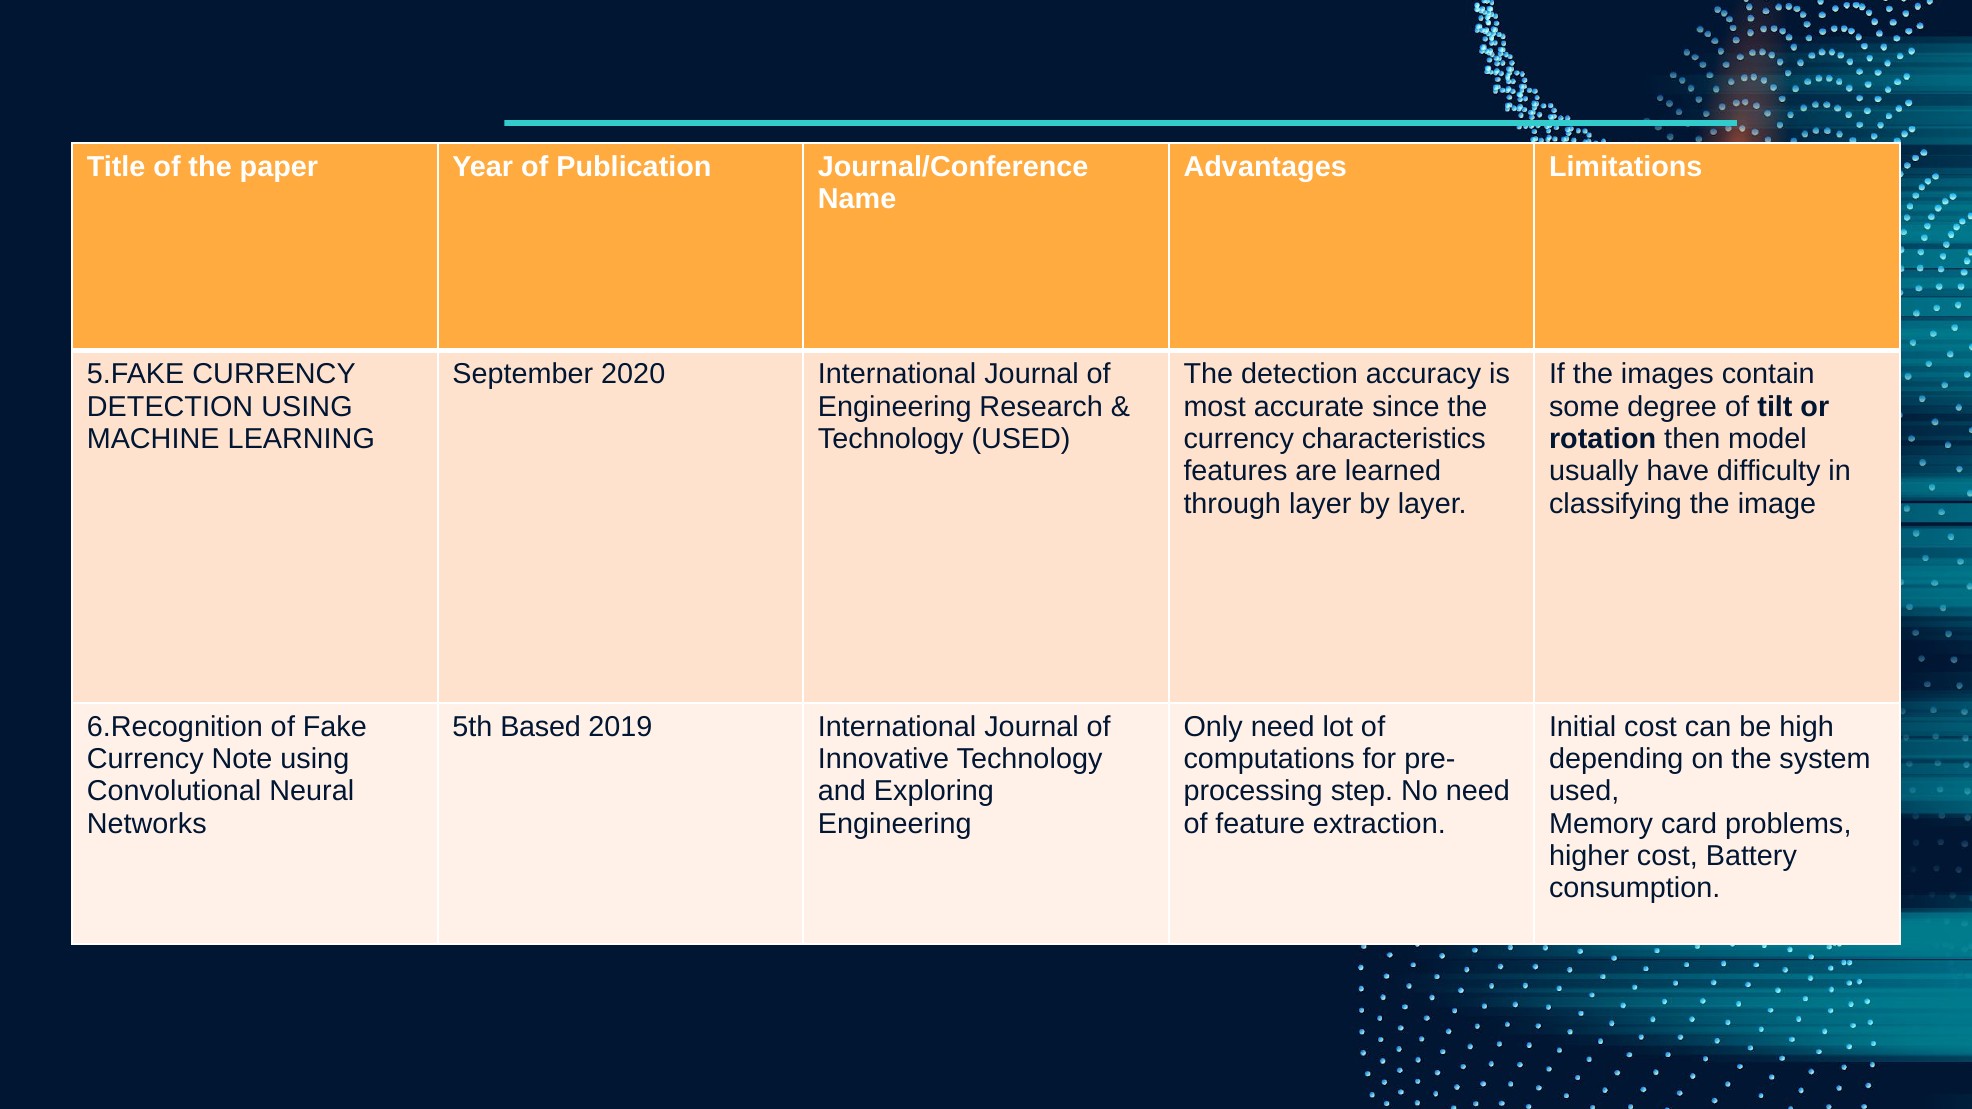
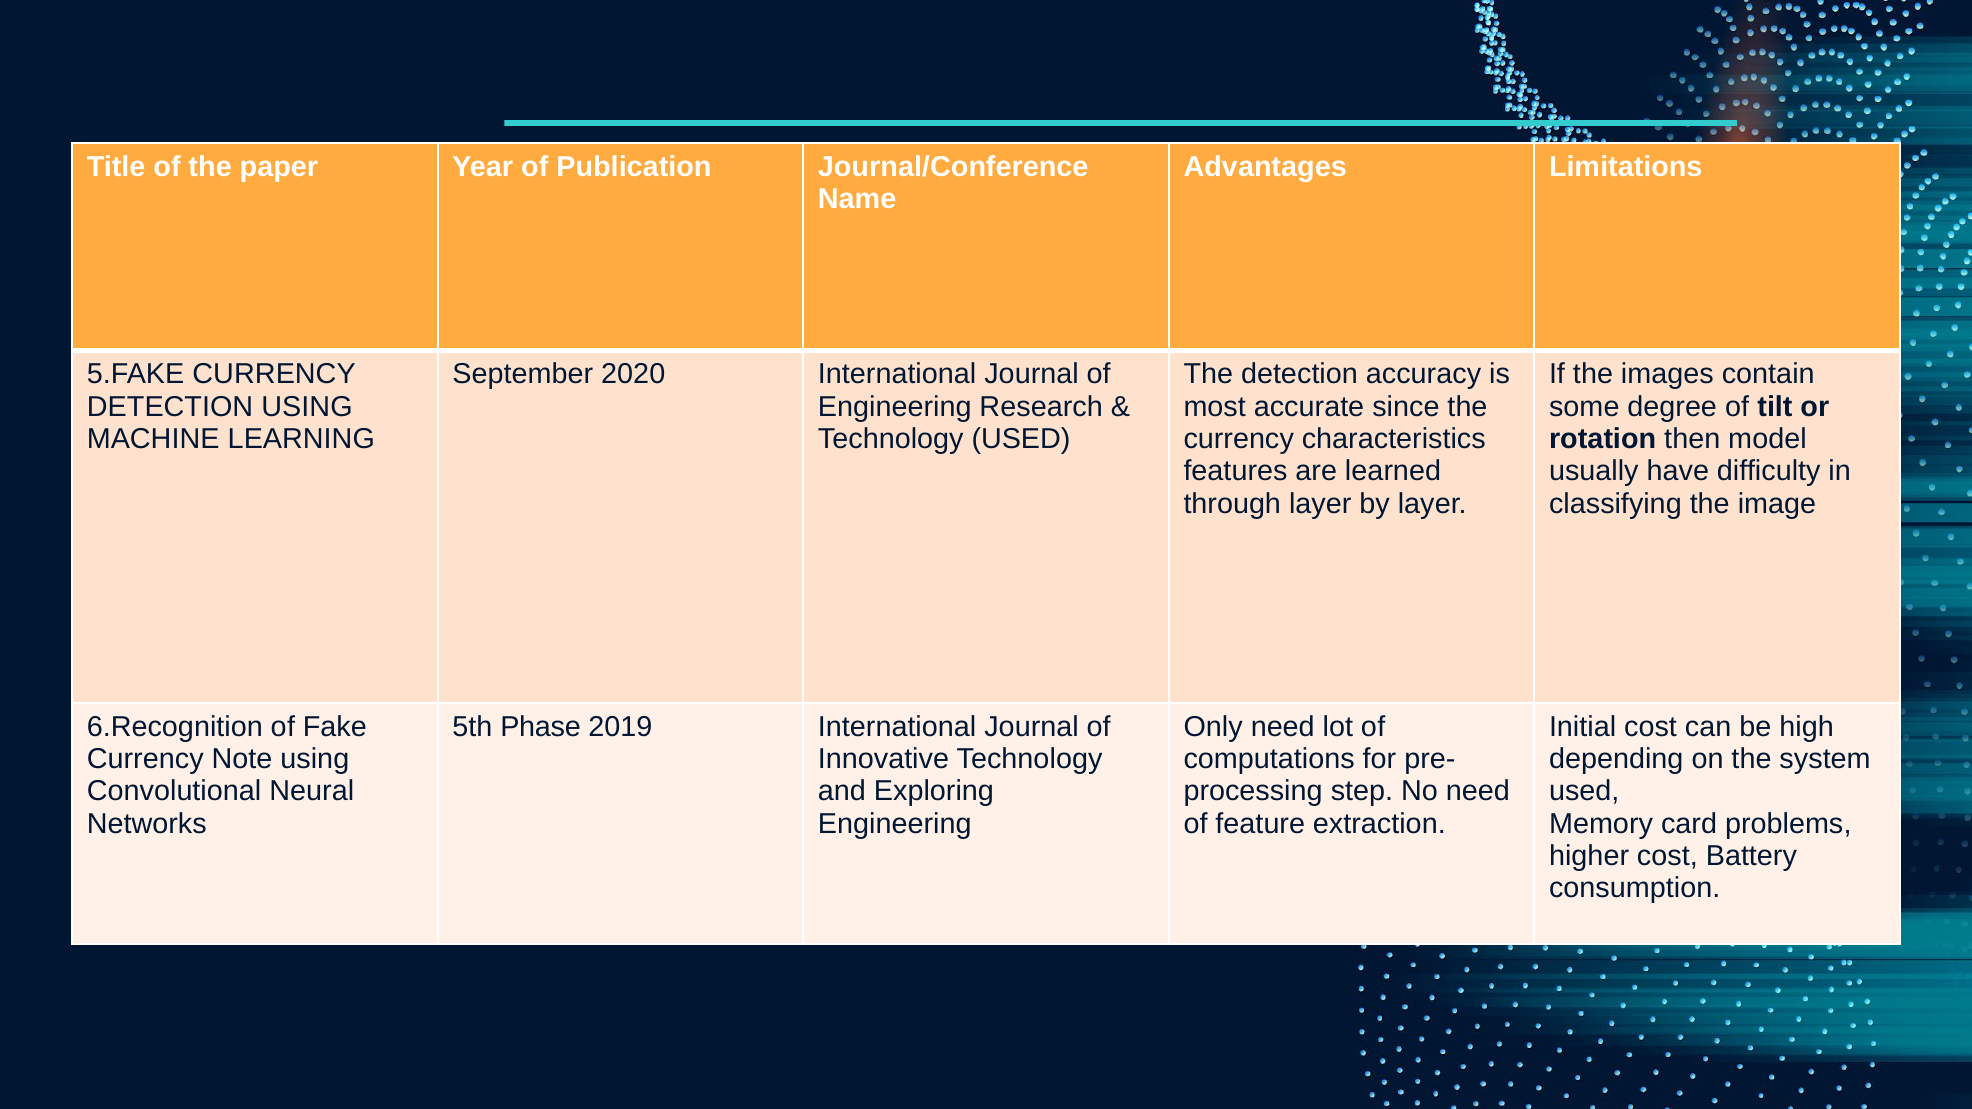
Based: Based -> Phase (541, 727)
